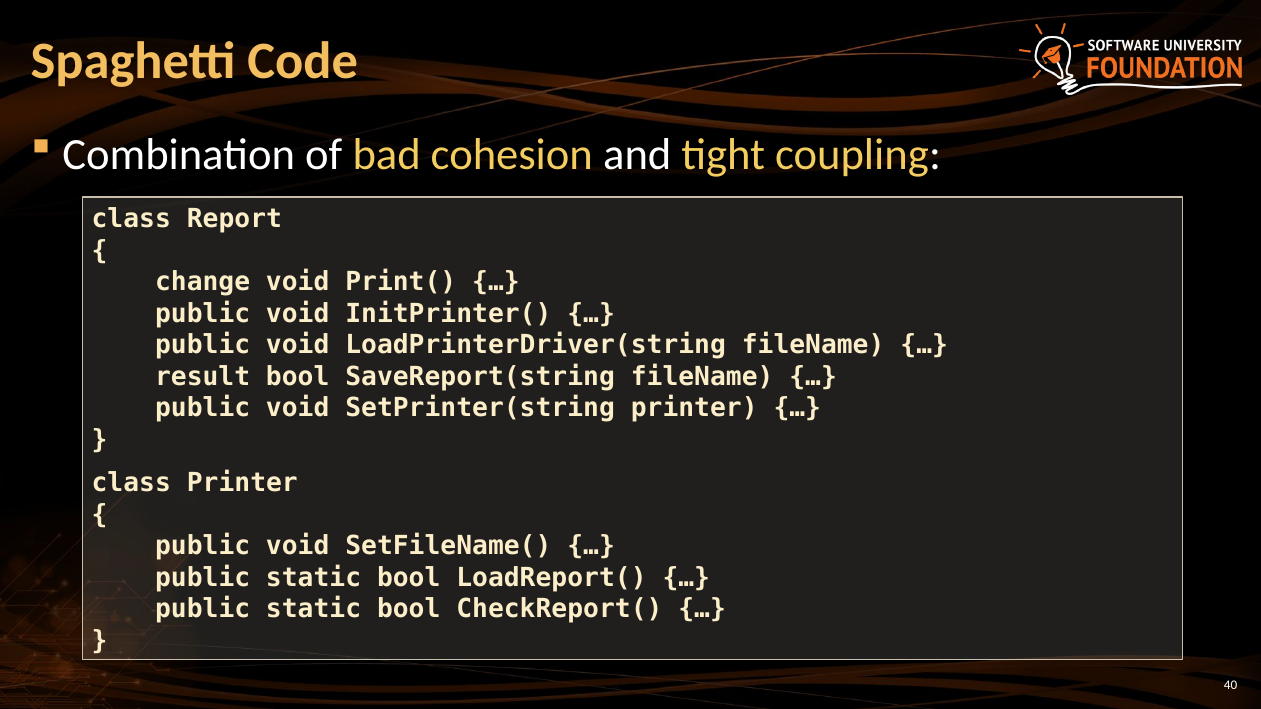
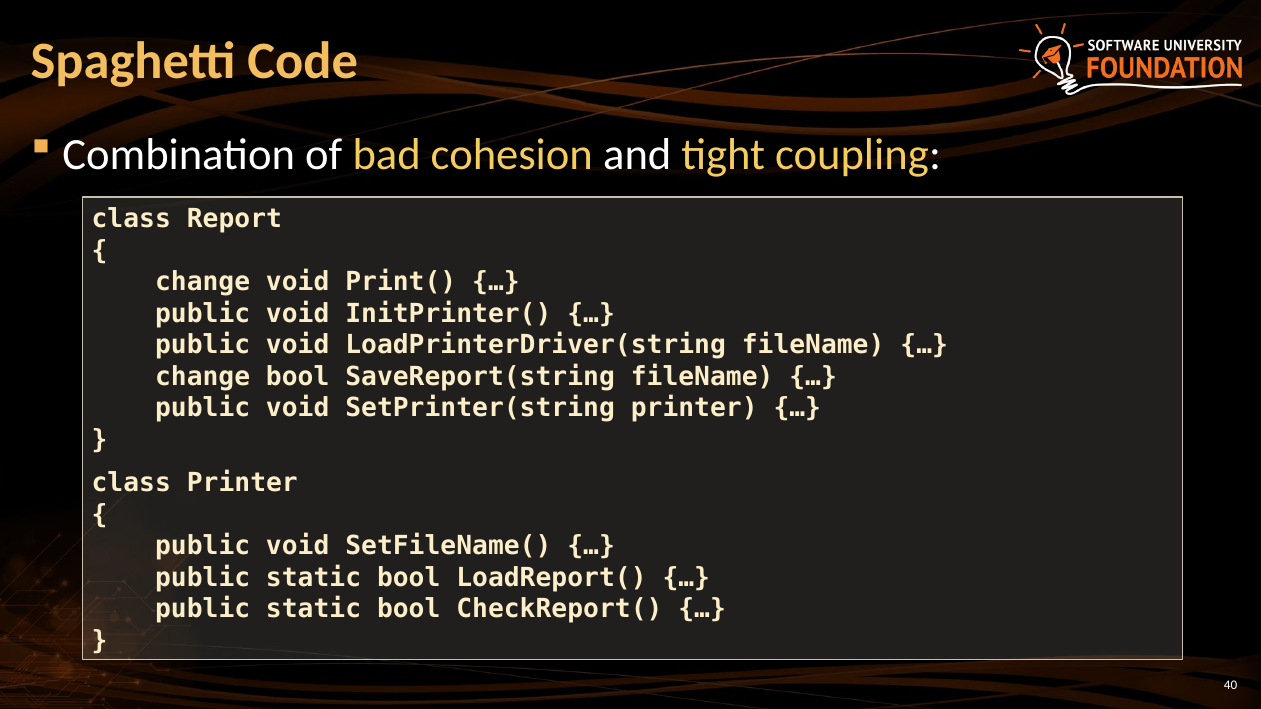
result: result -> change (203, 377)
